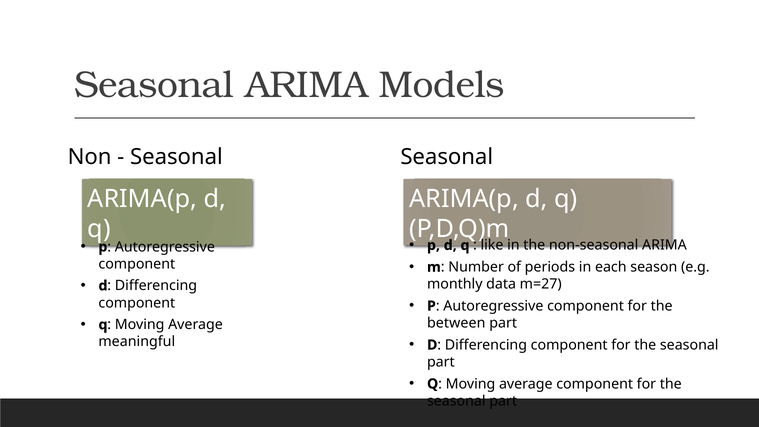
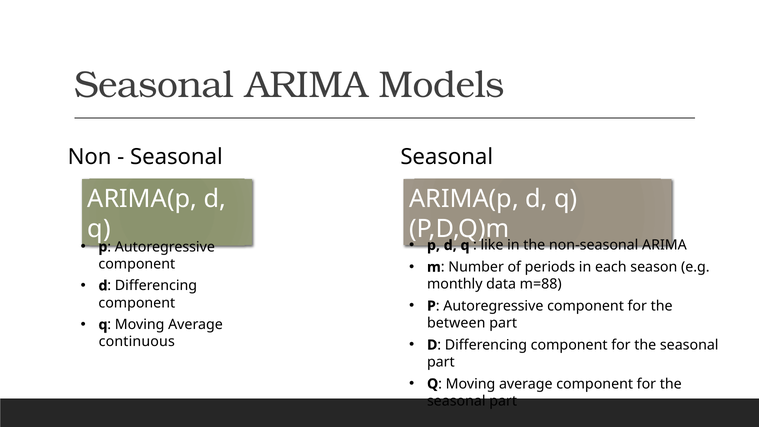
m=27: m=27 -> m=88 (541, 284)
meaningful: meaningful -> continuous (137, 342)
